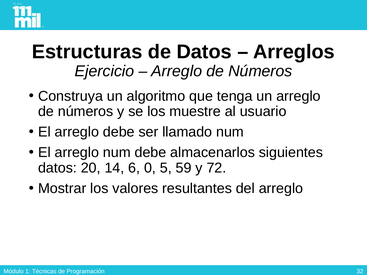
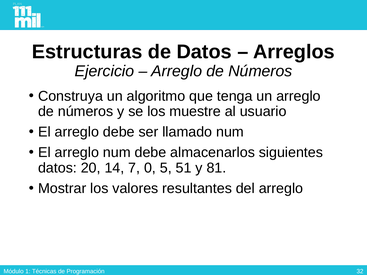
6: 6 -> 7 (134, 168)
59: 59 -> 51 (184, 168)
72: 72 -> 81 (216, 168)
